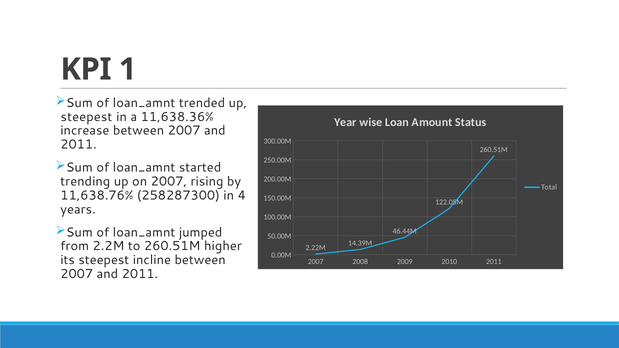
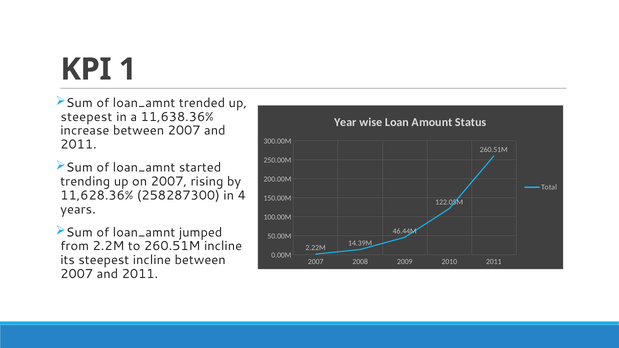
11,638.76%: 11,638.76% -> 11,628.36% (97, 196)
260.51M higher: higher -> incline (223, 246)
